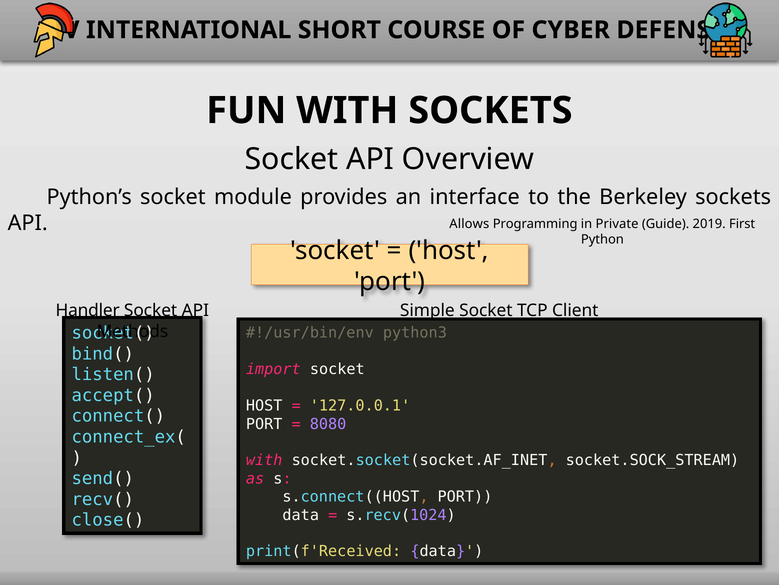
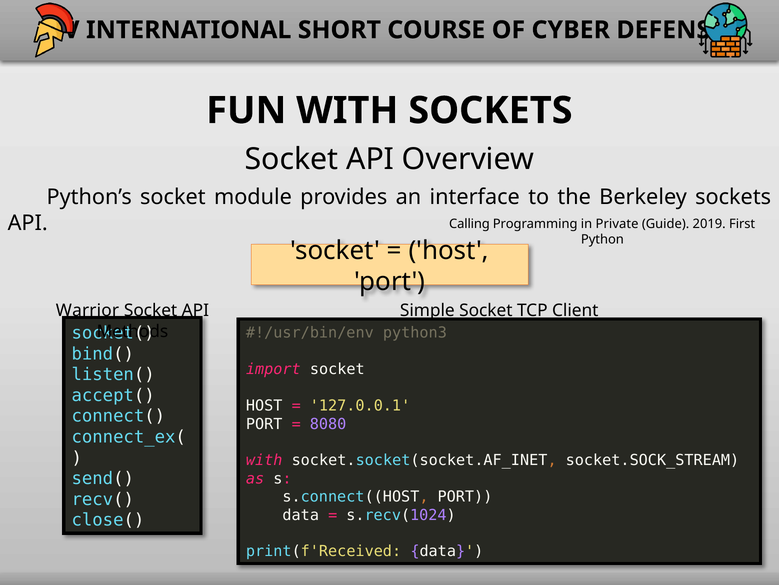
Allows: Allows -> Calling (469, 224)
Handler: Handler -> Warrior (87, 310)
